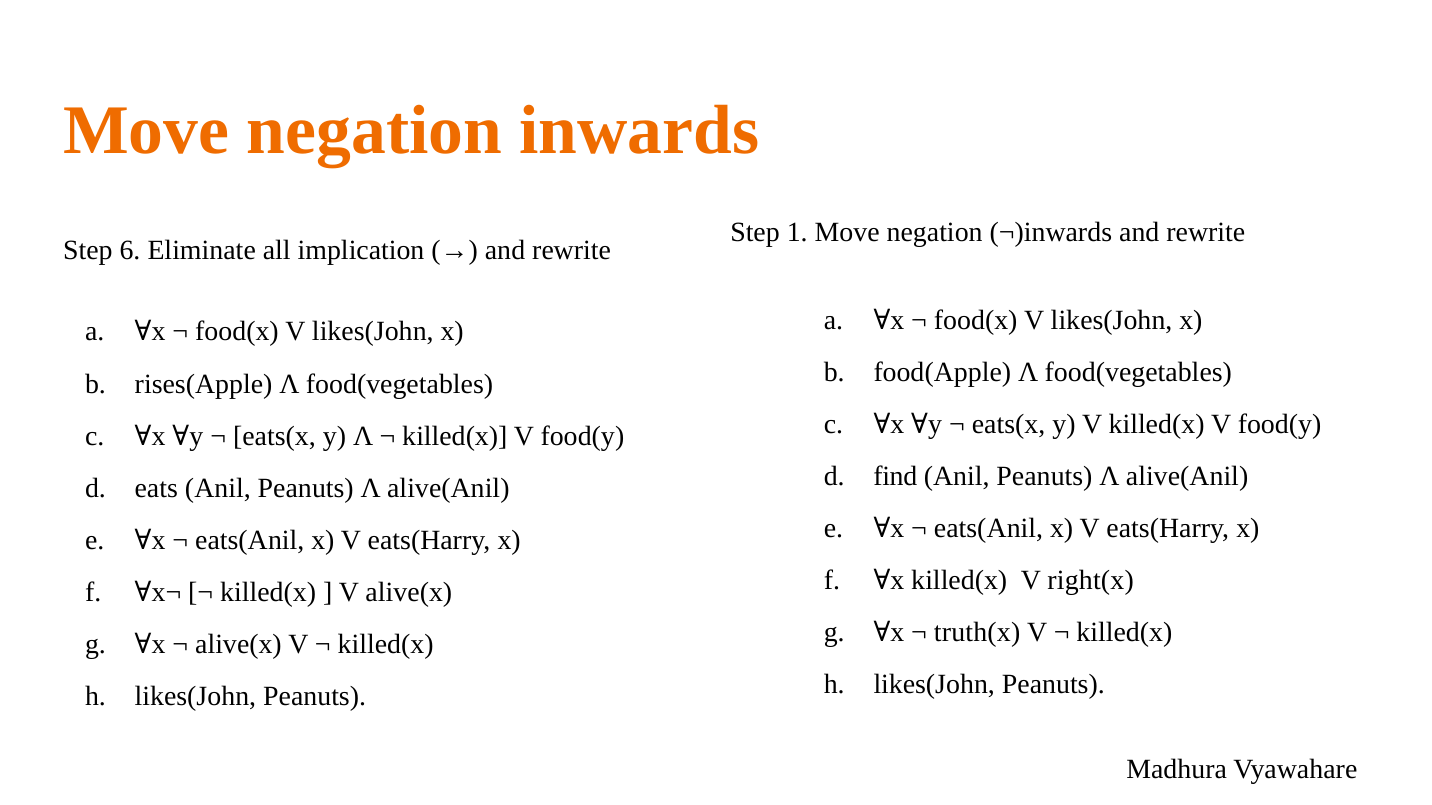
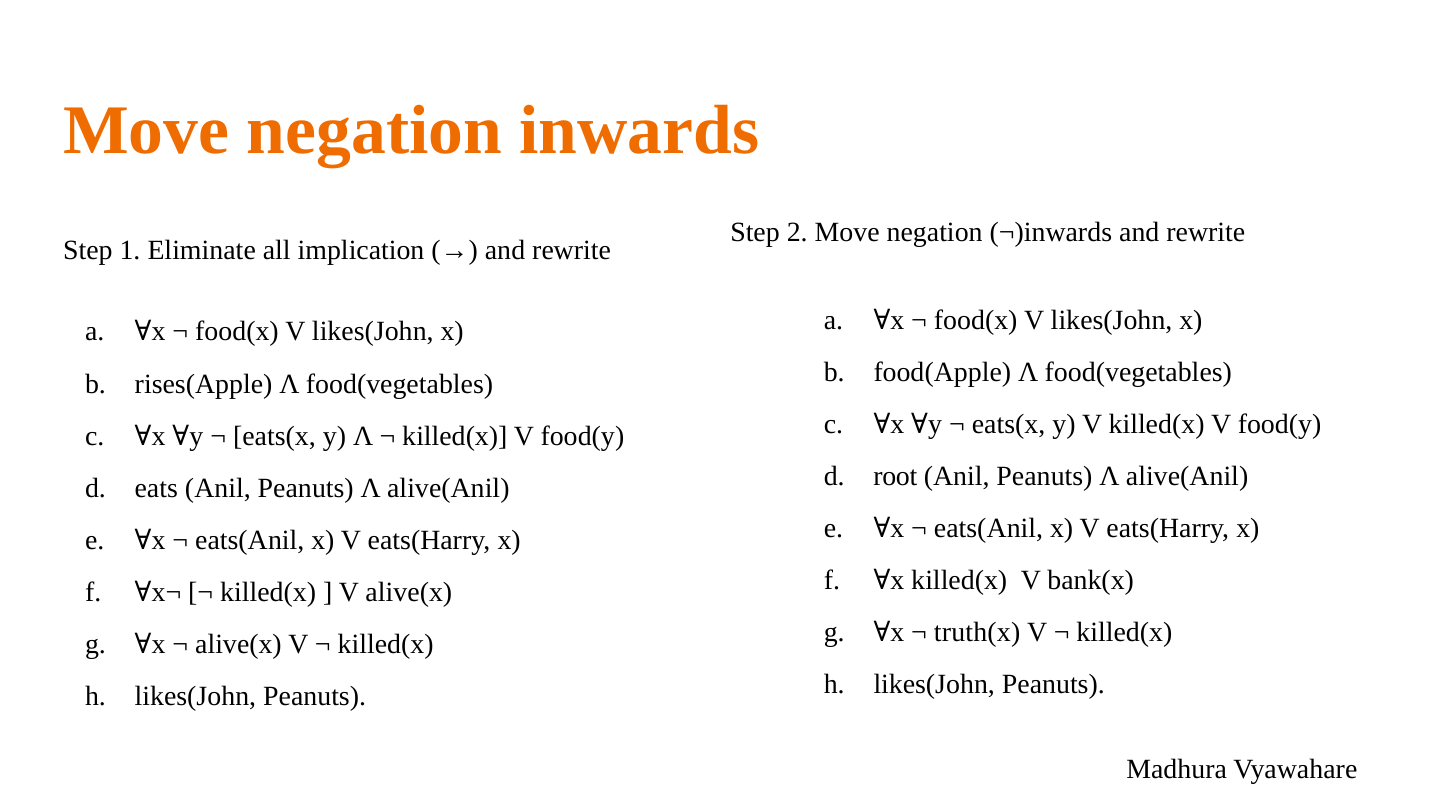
1: 1 -> 2 (797, 232)
6: 6 -> 1 (130, 250)
find: find -> root (895, 477)
right(x: right(x -> bank(x (1091, 581)
